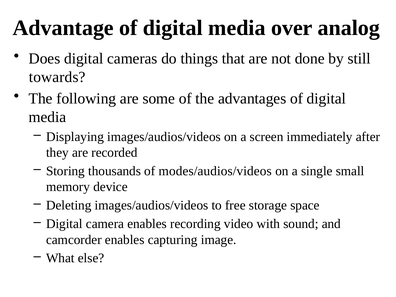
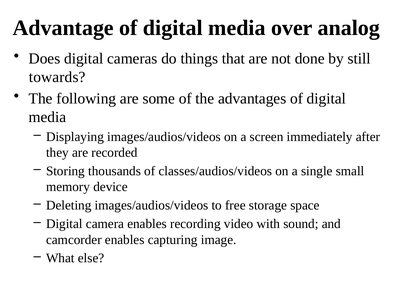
modes/audios/videos: modes/audios/videos -> classes/audios/videos (215, 171)
